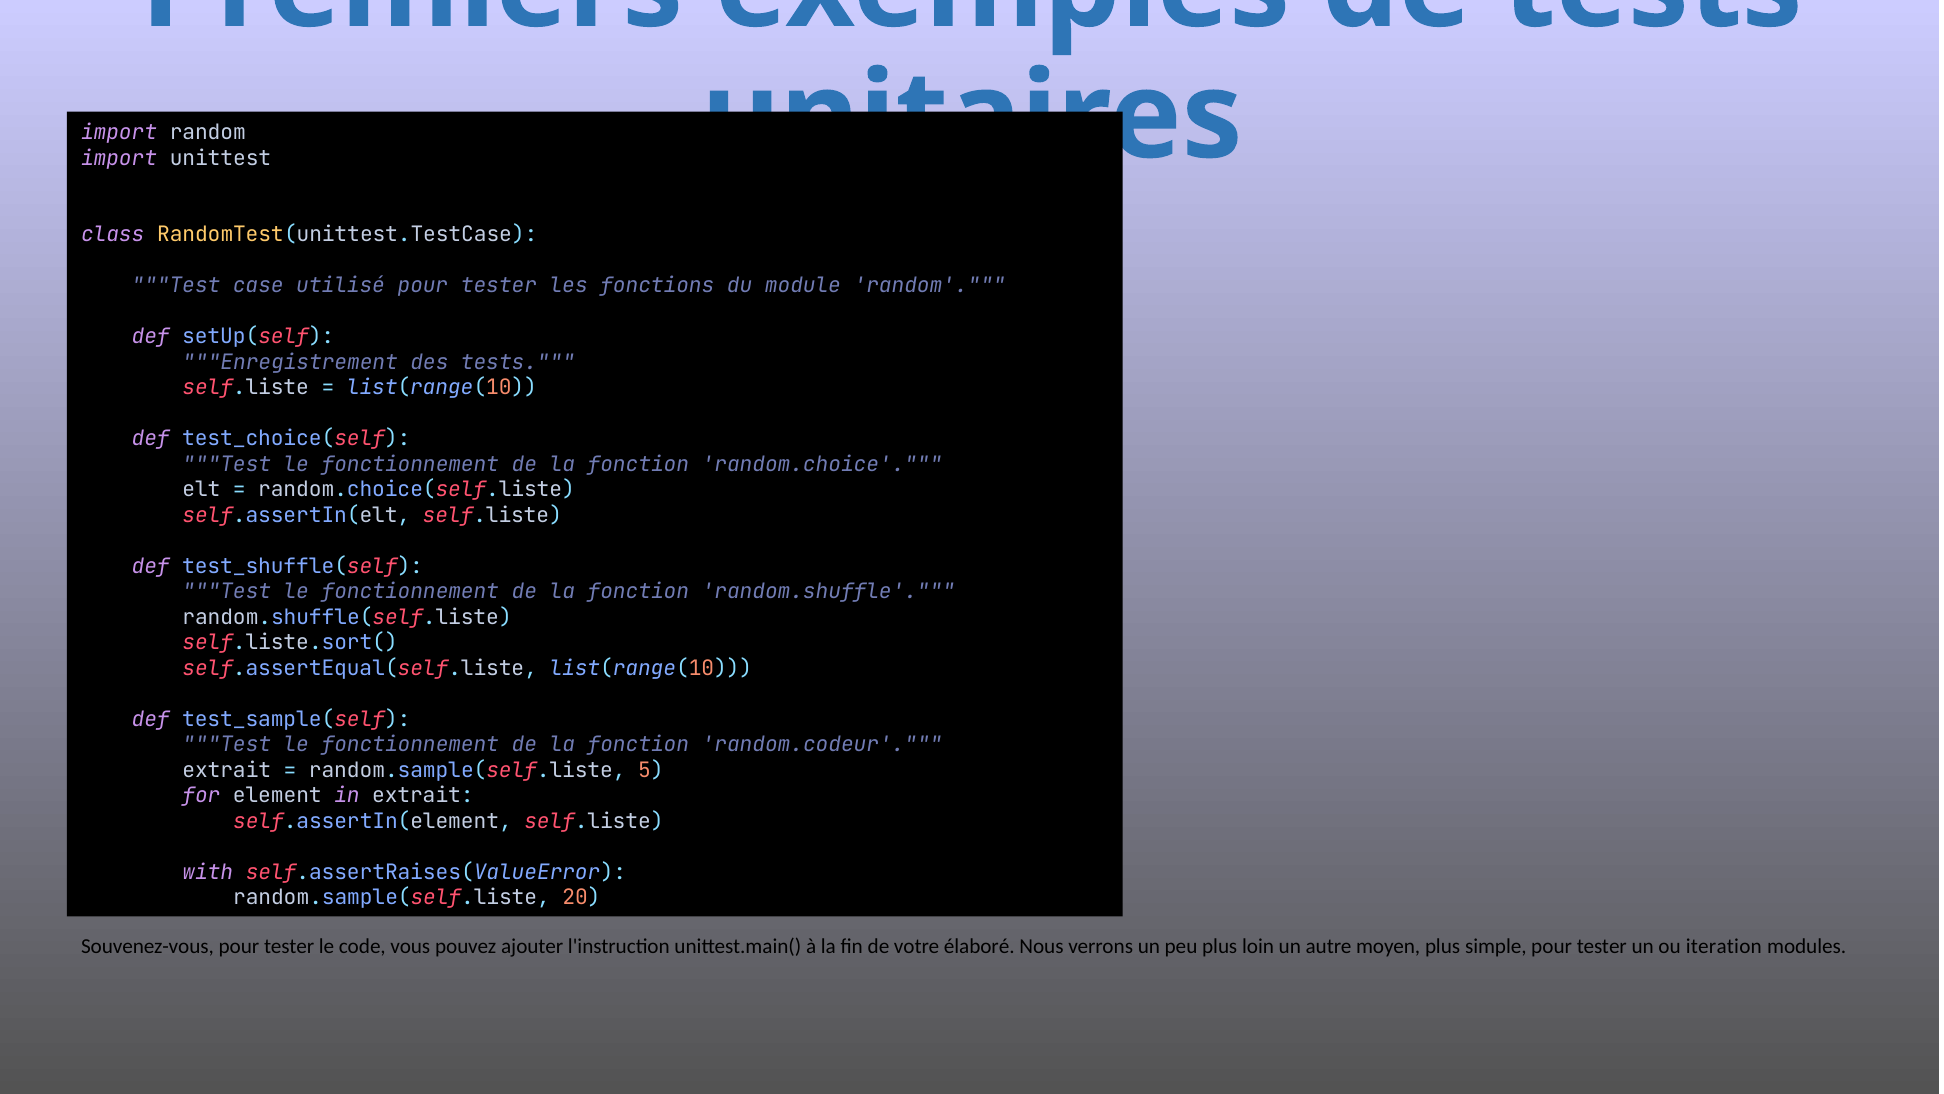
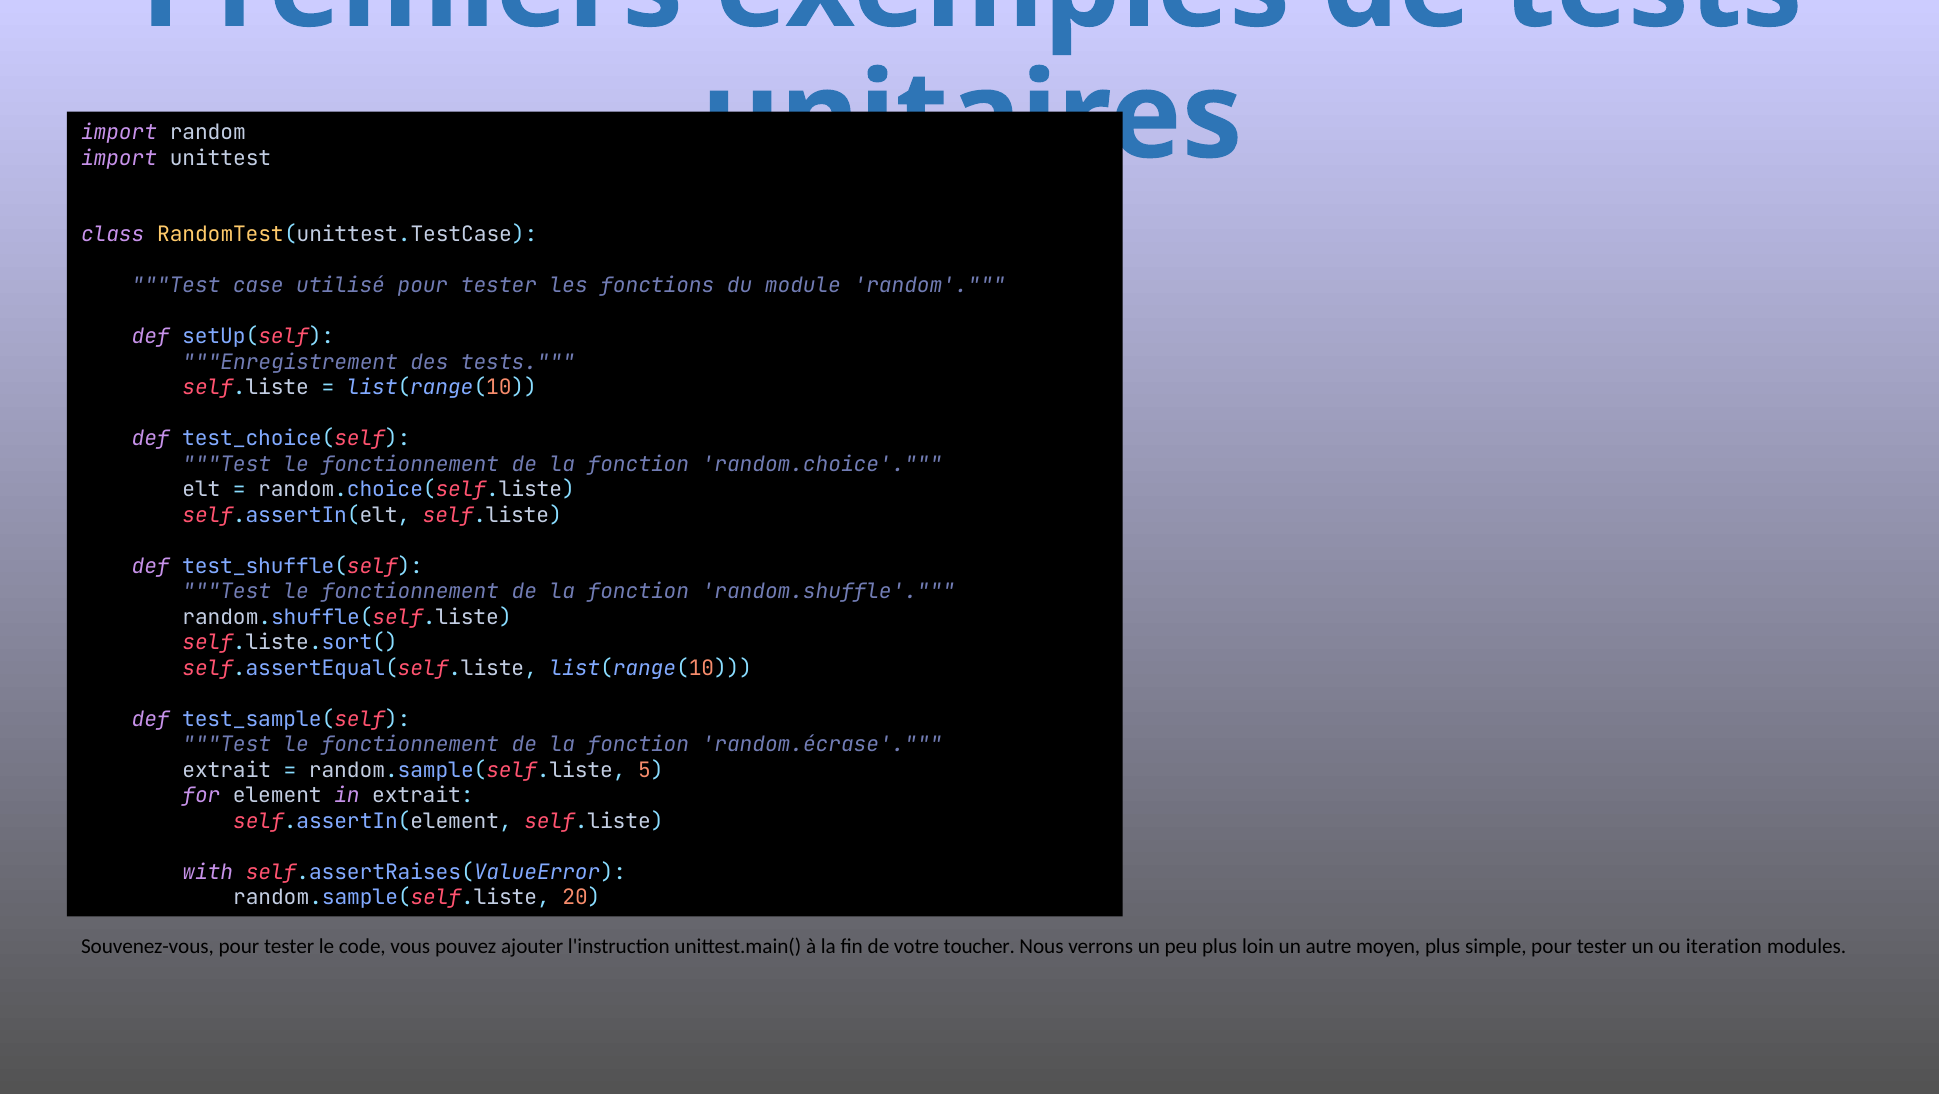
random.codeur: random.codeur -> random.écrase (822, 745)
élaboré: élaboré -> toucher (979, 946)
